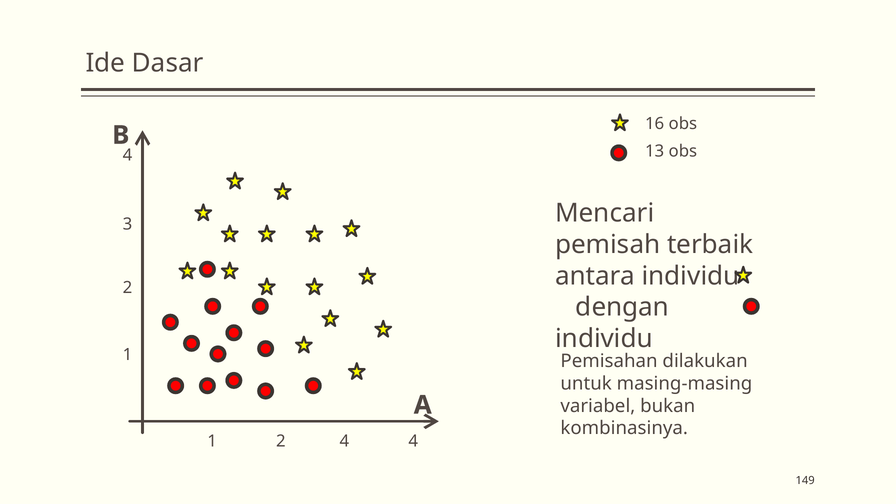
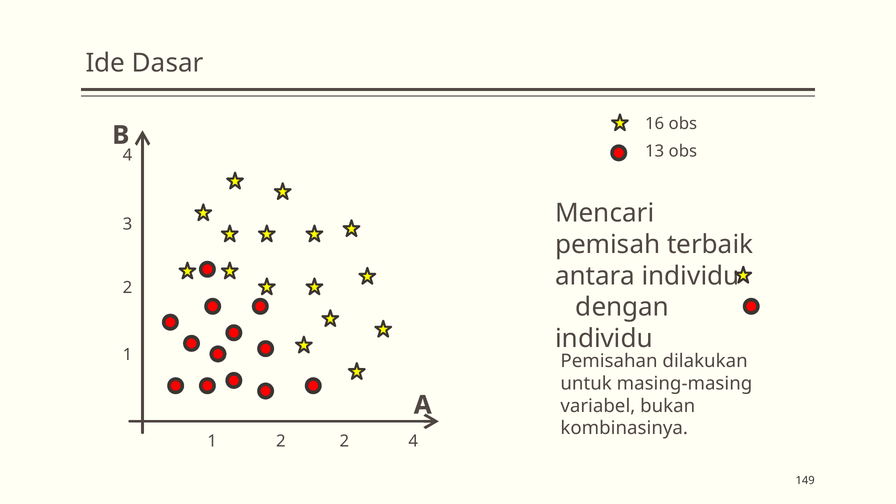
2 4: 4 -> 2 (344, 441)
